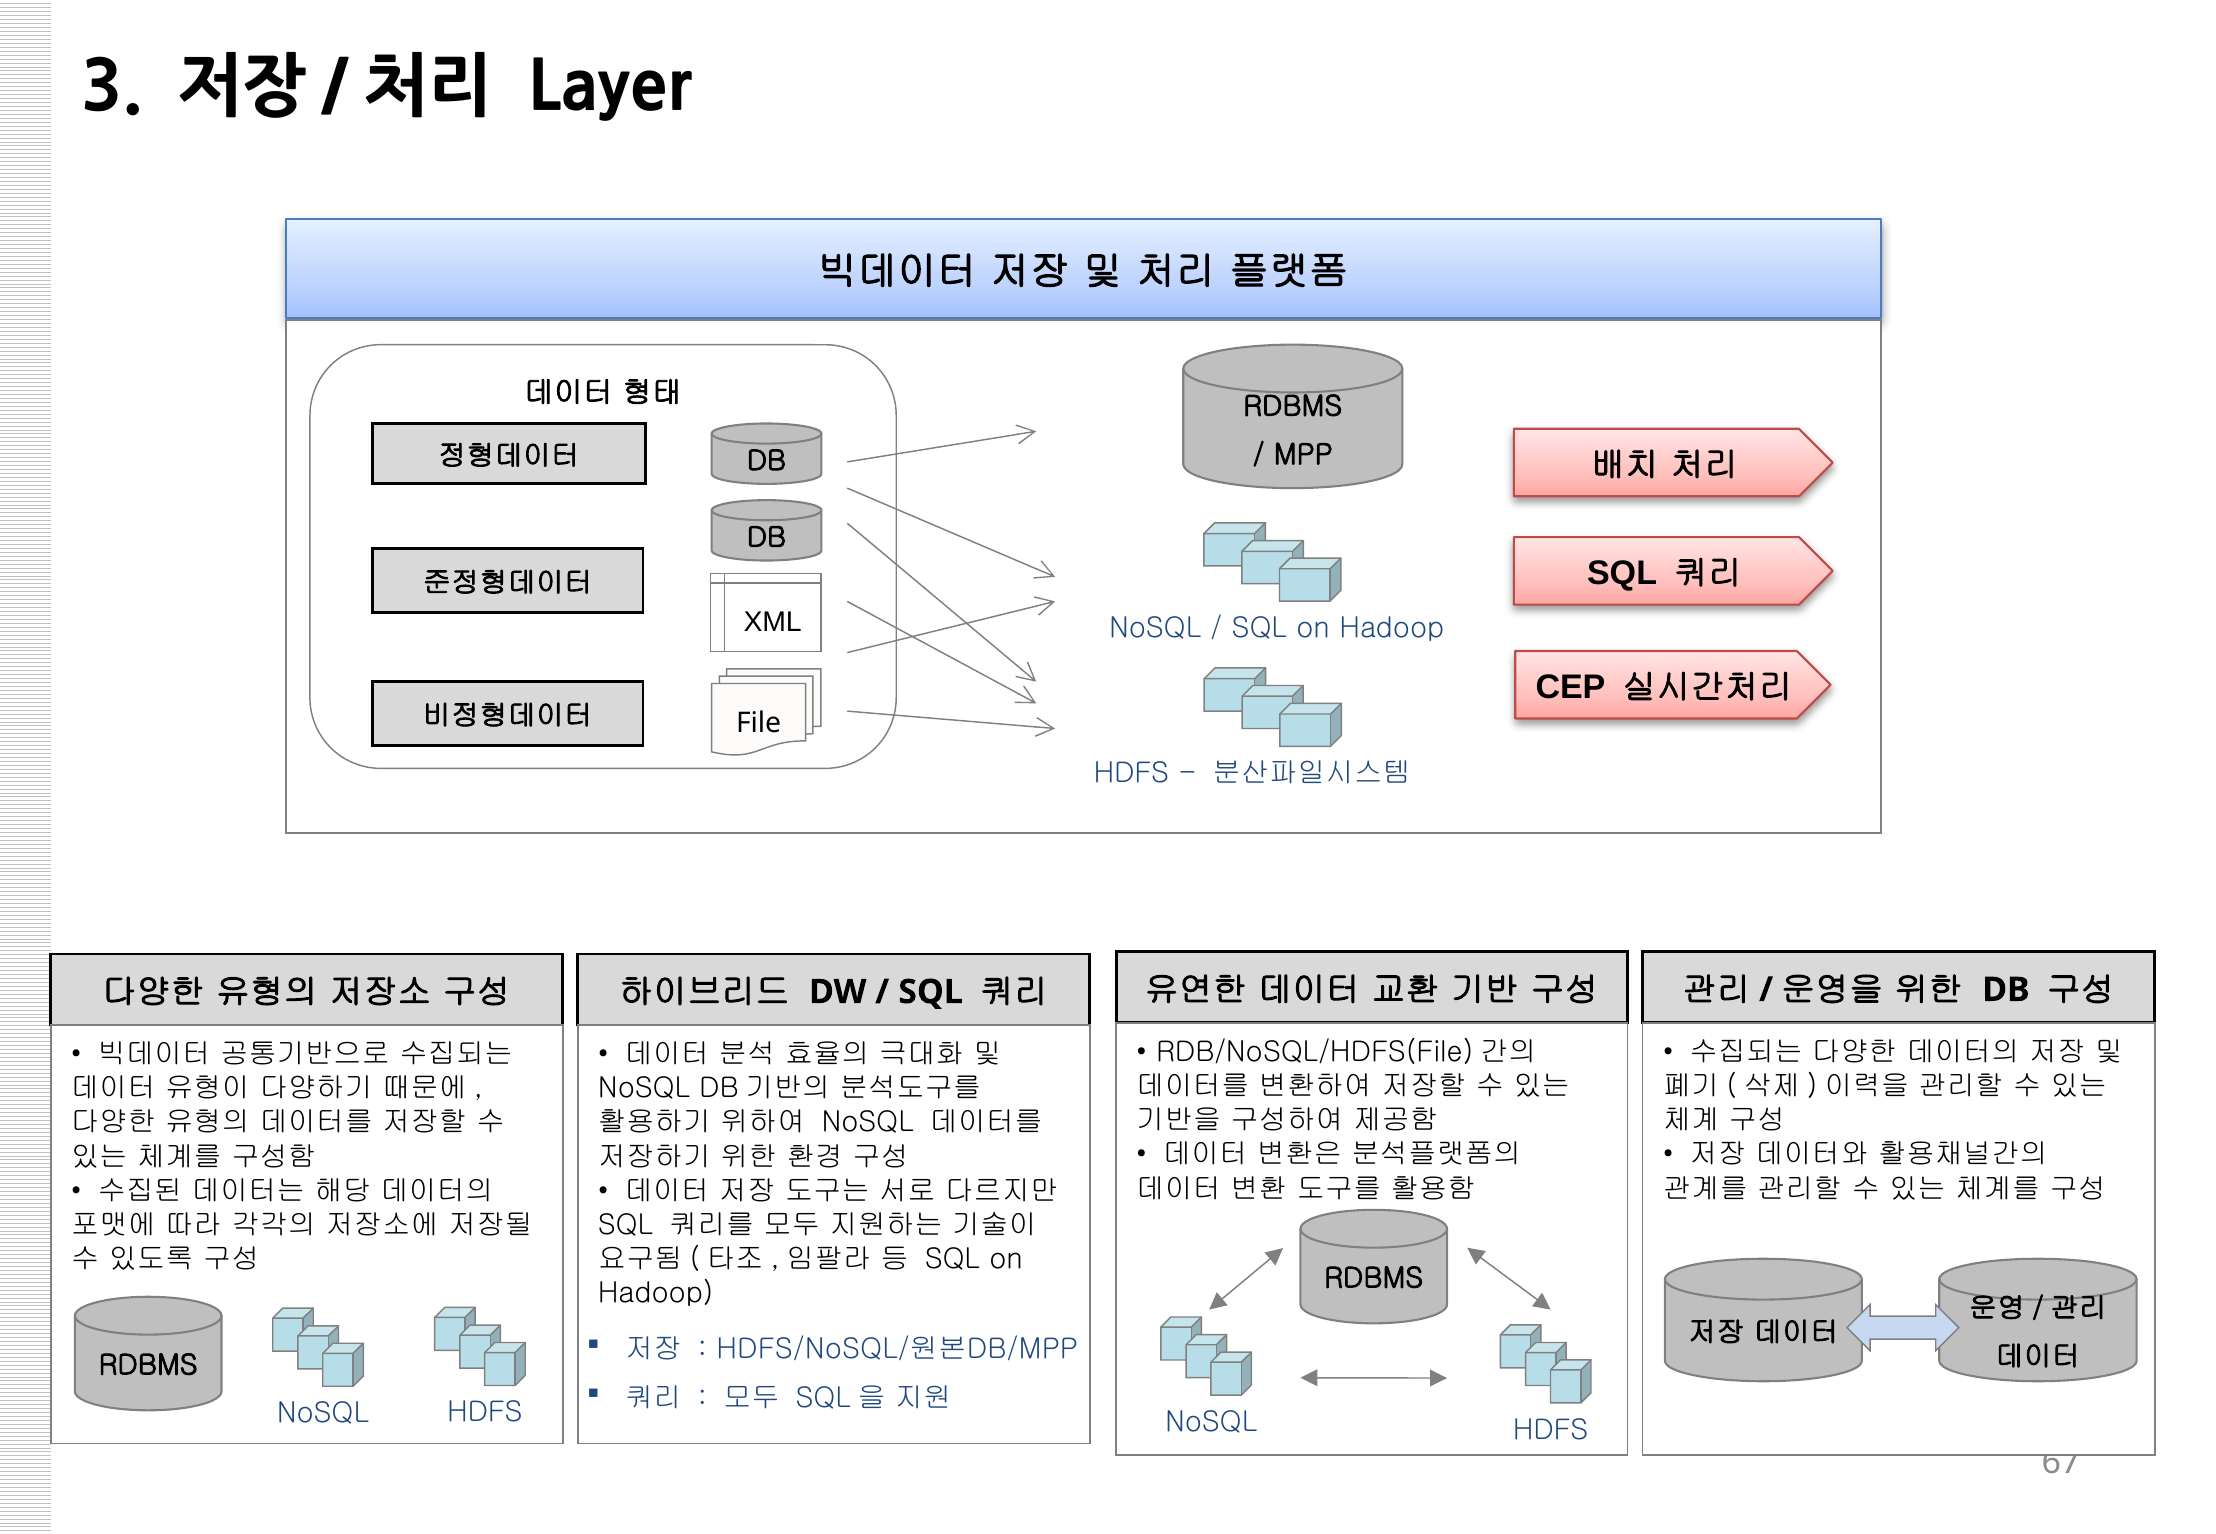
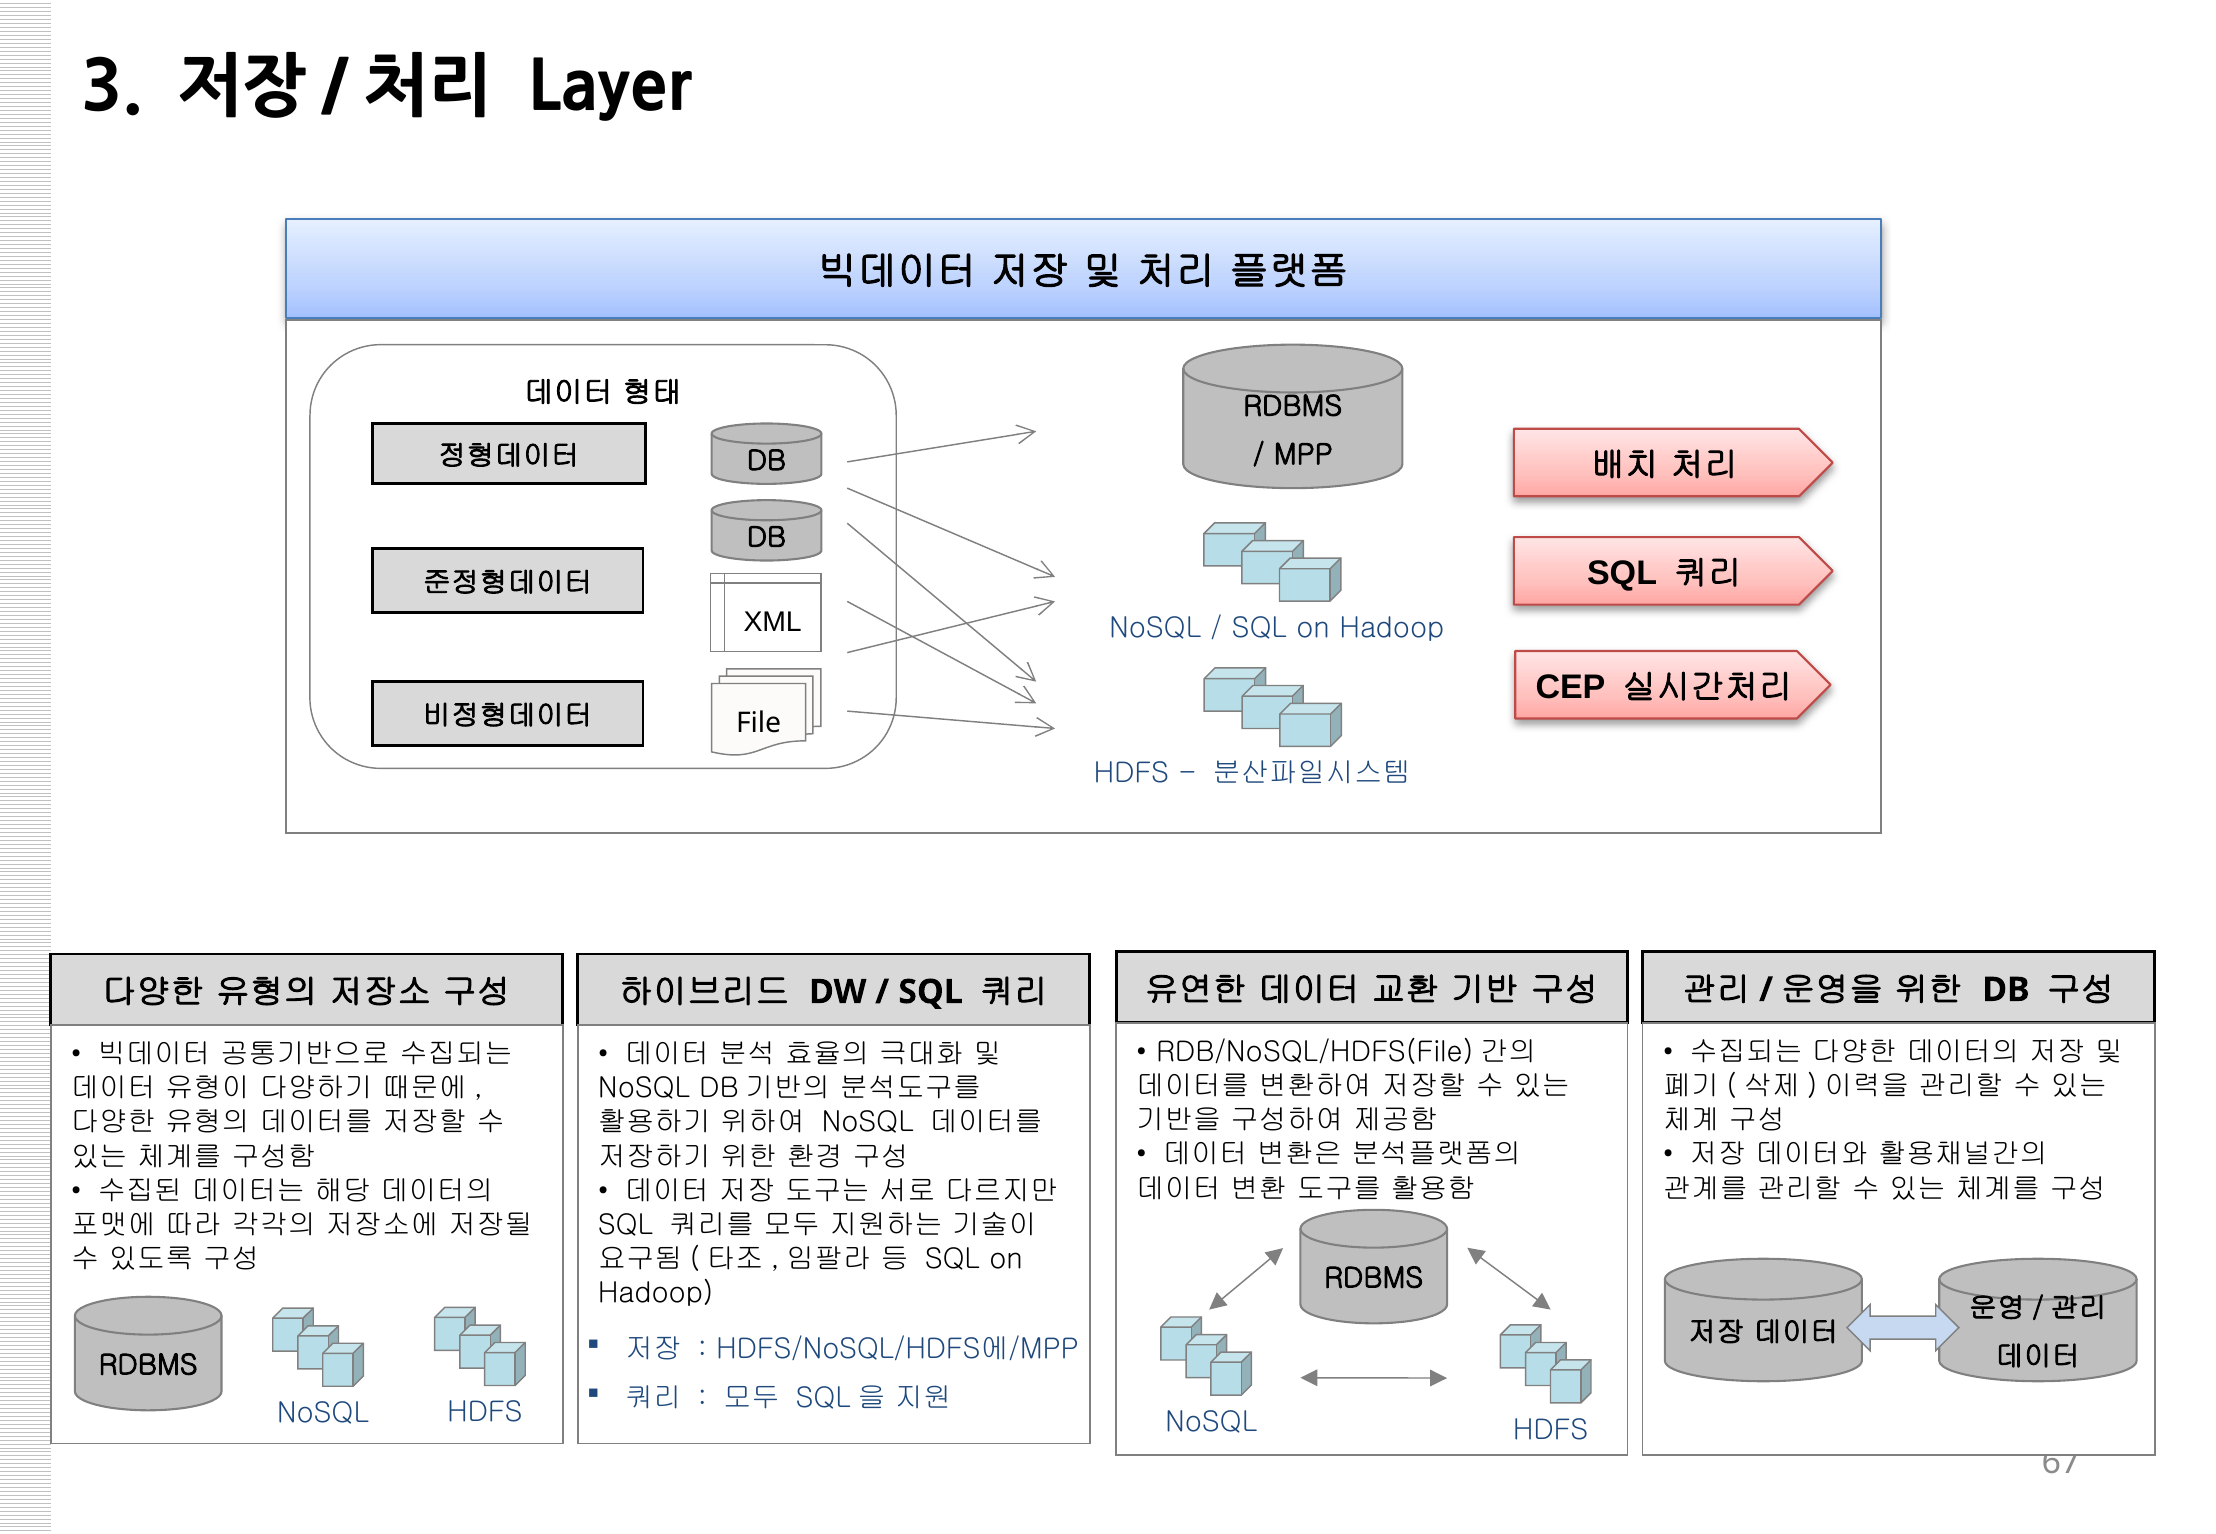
HDFS/NoSQL/원본DB/MPP: HDFS/NoSQL/원본DB/MPP -> HDFS/NoSQL/HDFS에/MPP (897, 1349)
